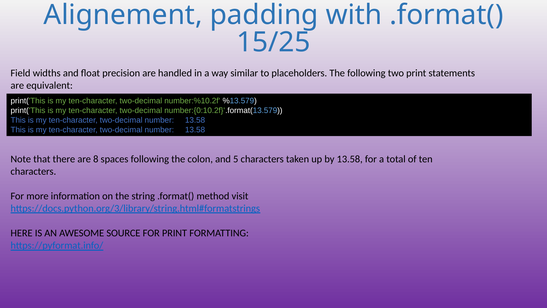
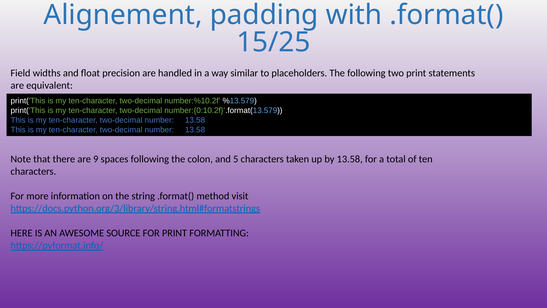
8: 8 -> 9 (96, 159)
